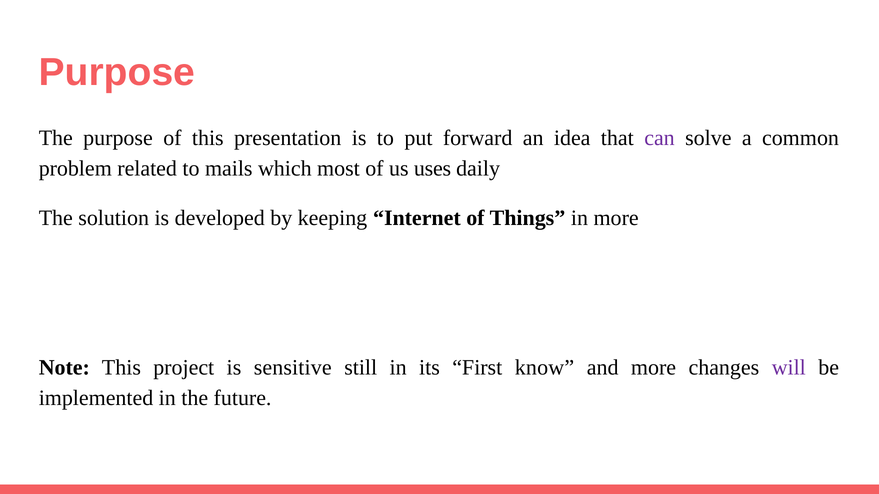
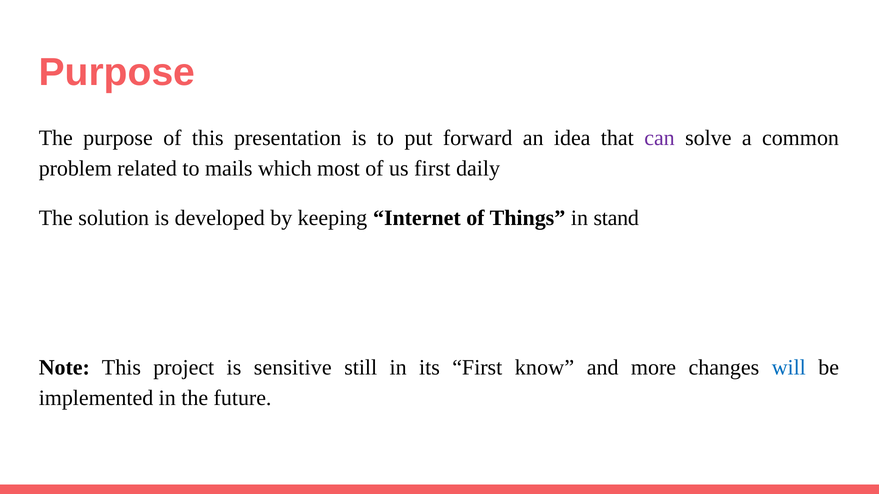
us uses: uses -> first (432, 169)
in more: more -> stand (616, 218)
will colour: purple -> blue (789, 368)
